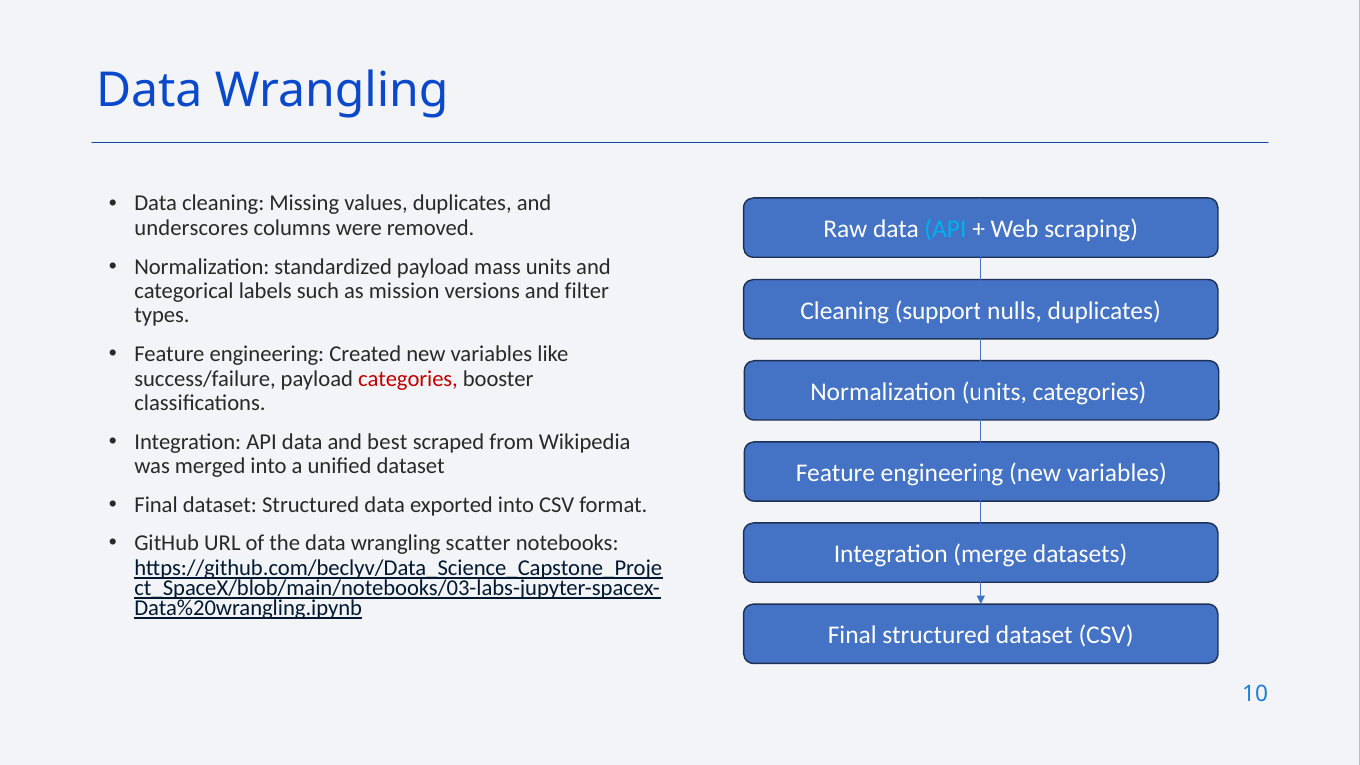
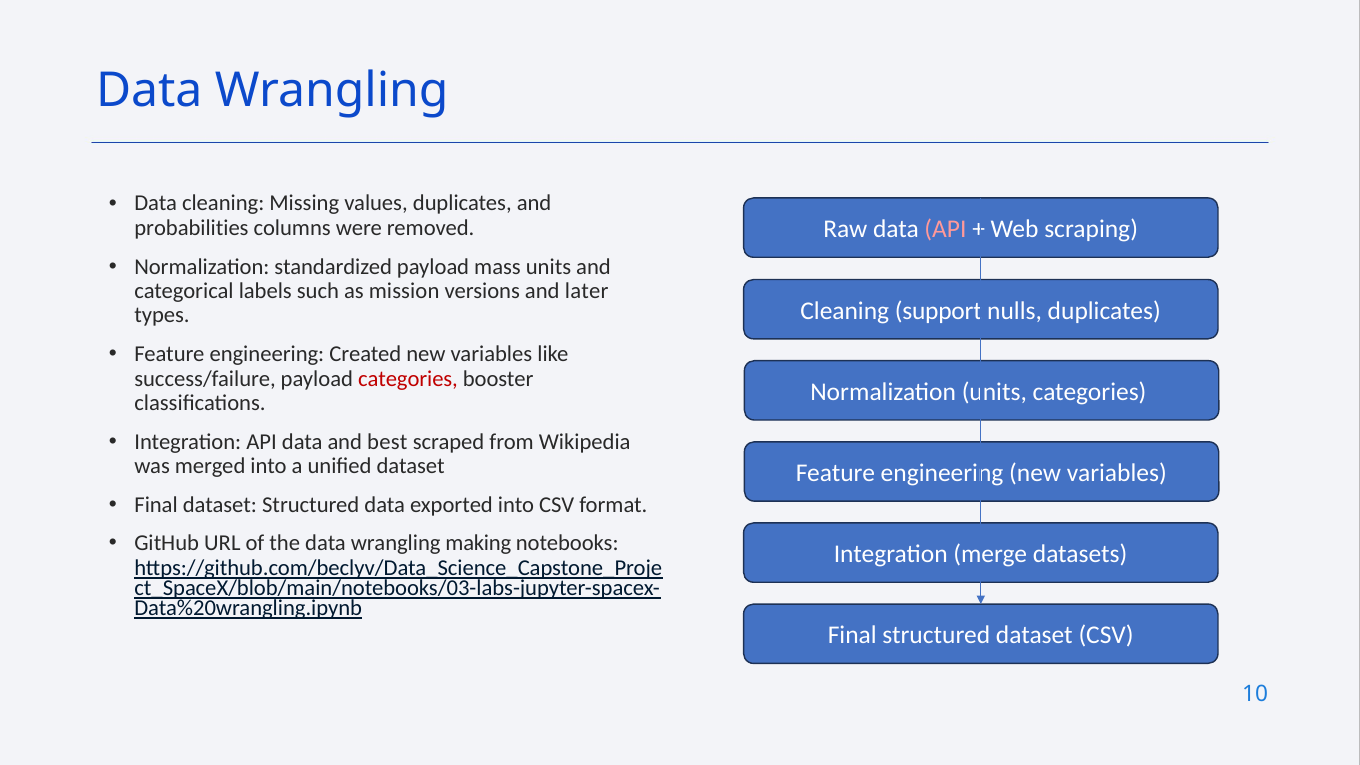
underscores: underscores -> probabilities (191, 228)
API colour: light blue -> pink (946, 229)
filter: filter -> later (587, 291)
scatter: scatter -> making (478, 543)
